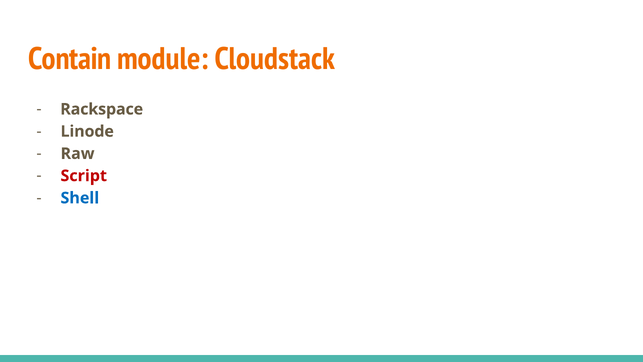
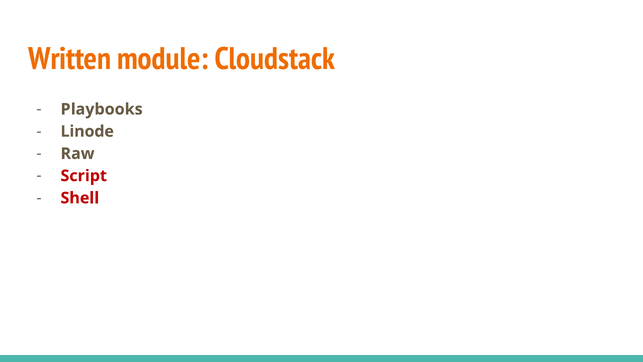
Contain: Contain -> Written (70, 59)
Rackspace: Rackspace -> Playbooks (102, 109)
Shell colour: blue -> red (80, 198)
